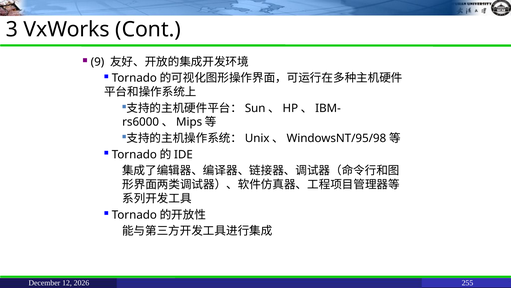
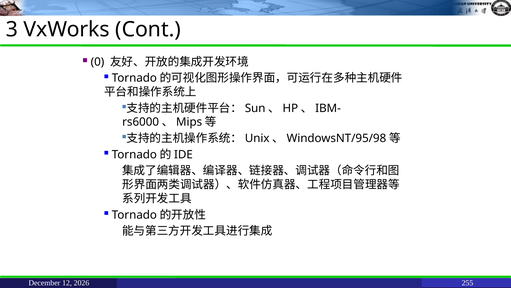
9: 9 -> 0 (98, 62)
